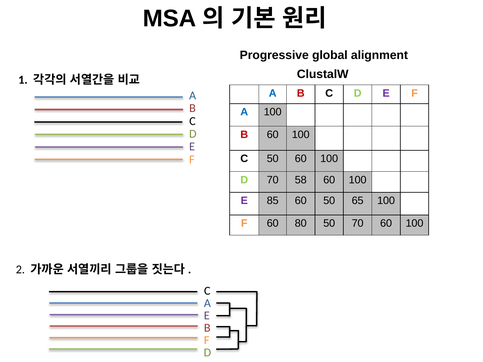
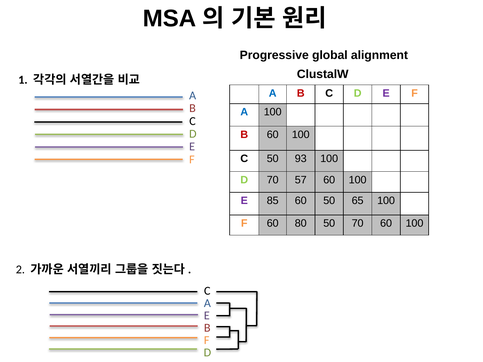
50 60: 60 -> 93 (301, 159)
58: 58 -> 57 (301, 180)
